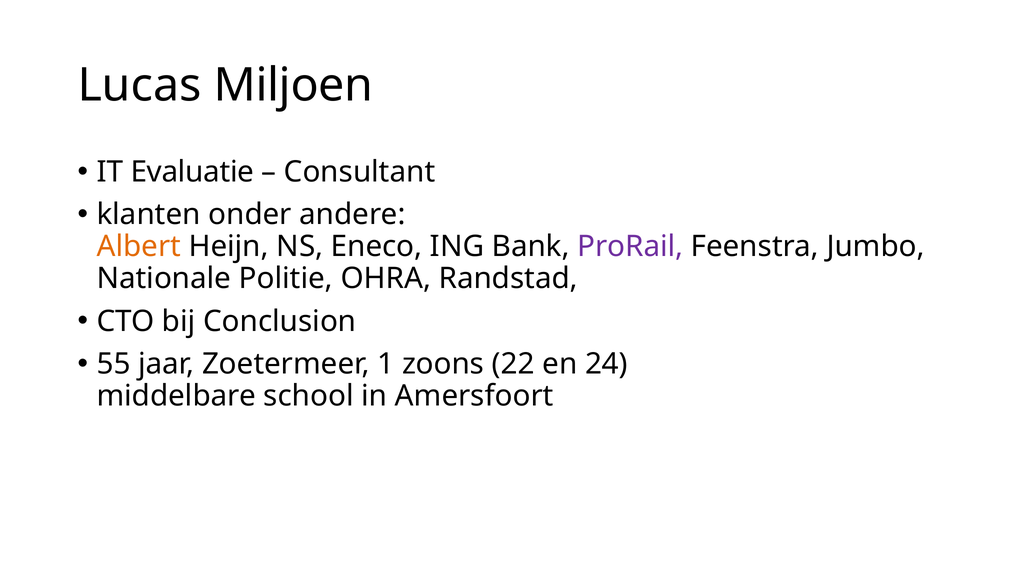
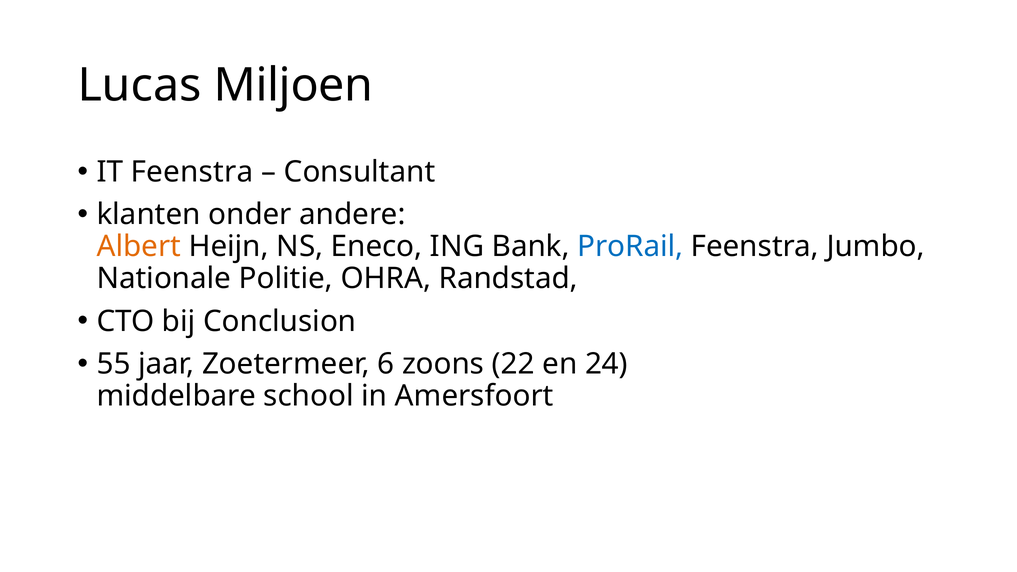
IT Evaluatie: Evaluatie -> Feenstra (192, 172)
ProRail colour: purple -> blue (630, 247)
1: 1 -> 6 (386, 364)
